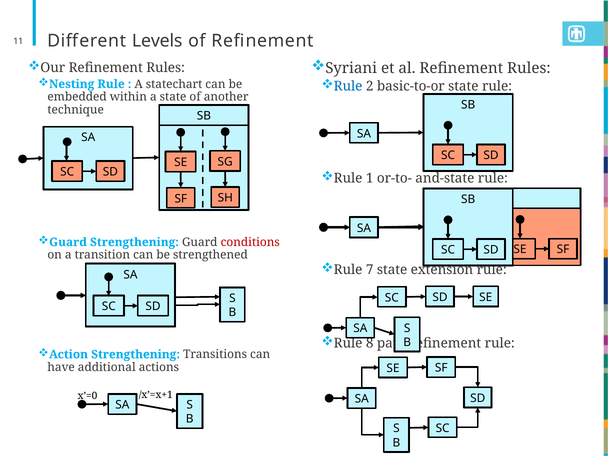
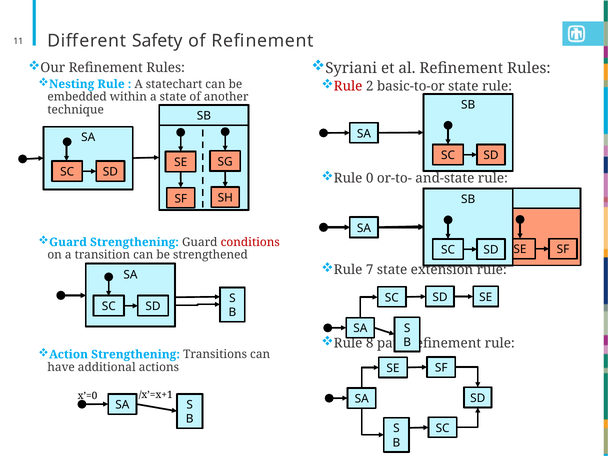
Levels: Levels -> Safety (157, 41)
Rule colour: blue -> red (348, 86)
1: 1 -> 0 (370, 178)
